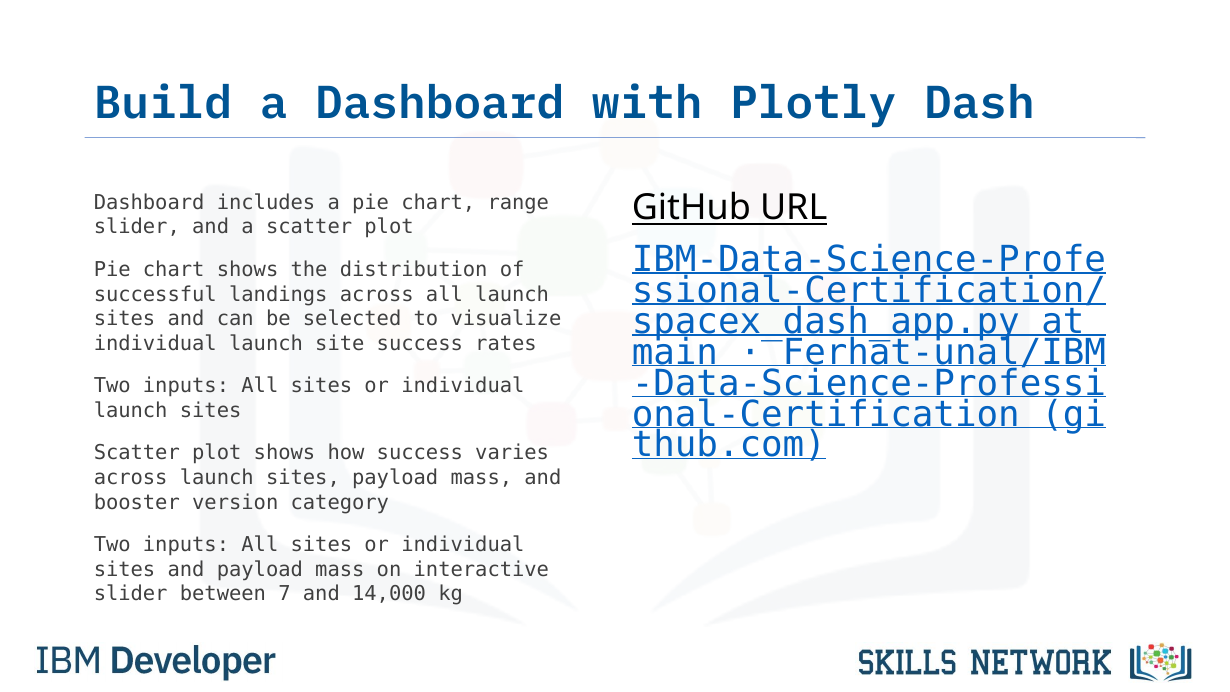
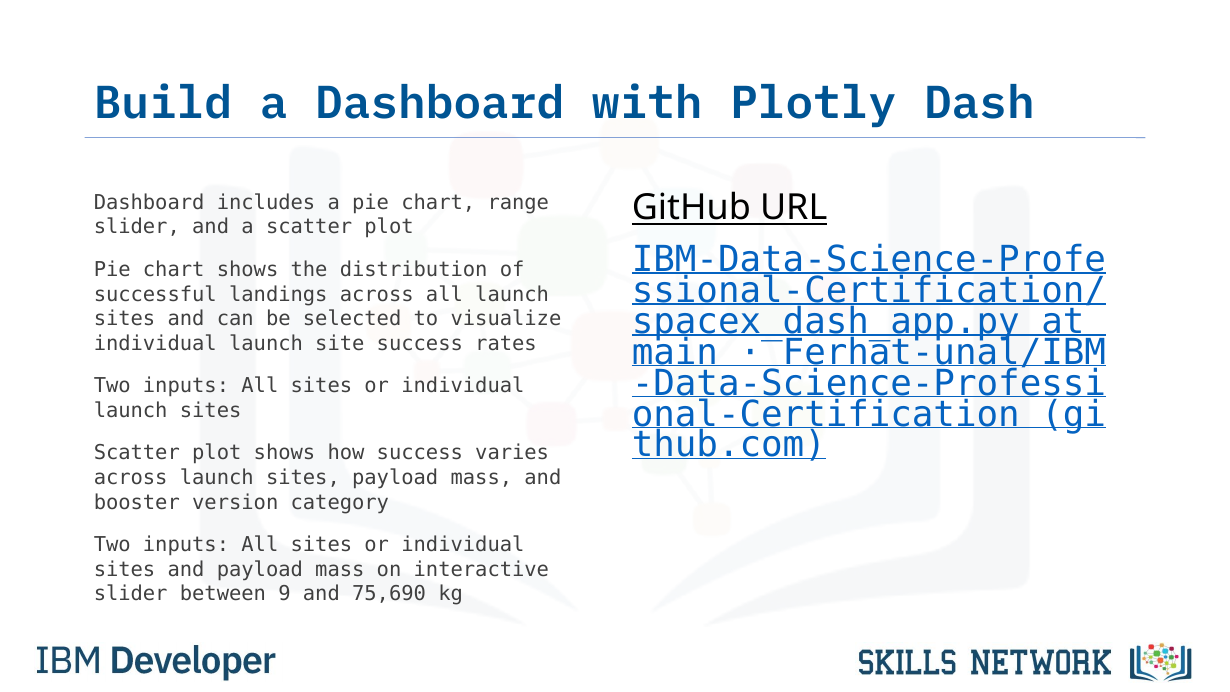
7: 7 -> 9 (285, 594)
14,000: 14,000 -> 75,690 (389, 594)
